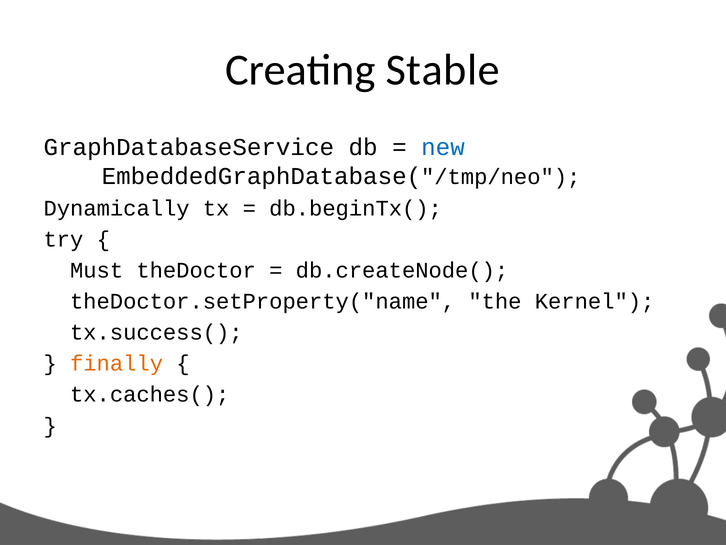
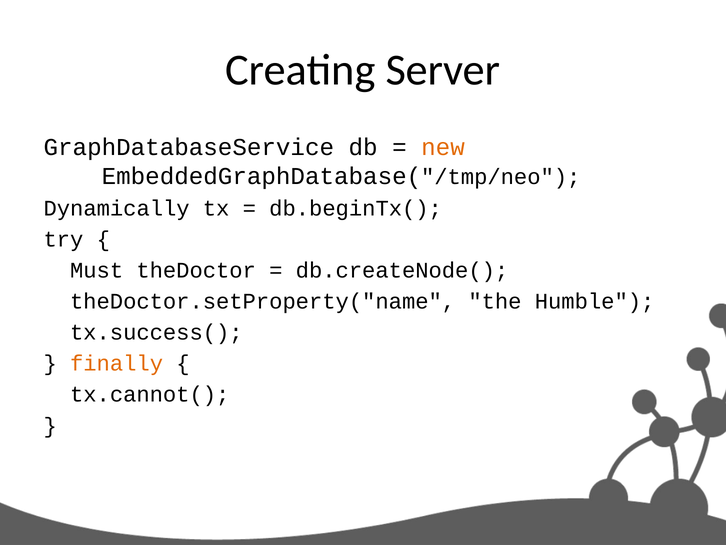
Stable: Stable -> Server (443, 70)
new colour: blue -> orange (443, 147)
Kernel: Kernel -> Humble (595, 301)
tx.caches(: tx.caches( -> tx.cannot( (150, 394)
